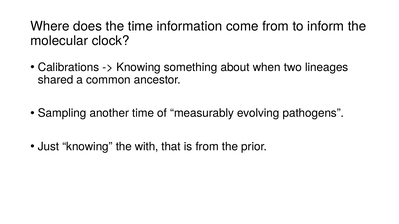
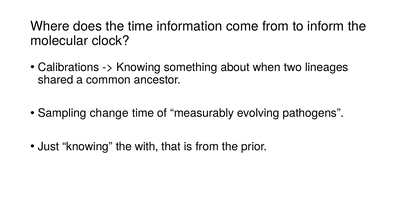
another: another -> change (109, 113)
